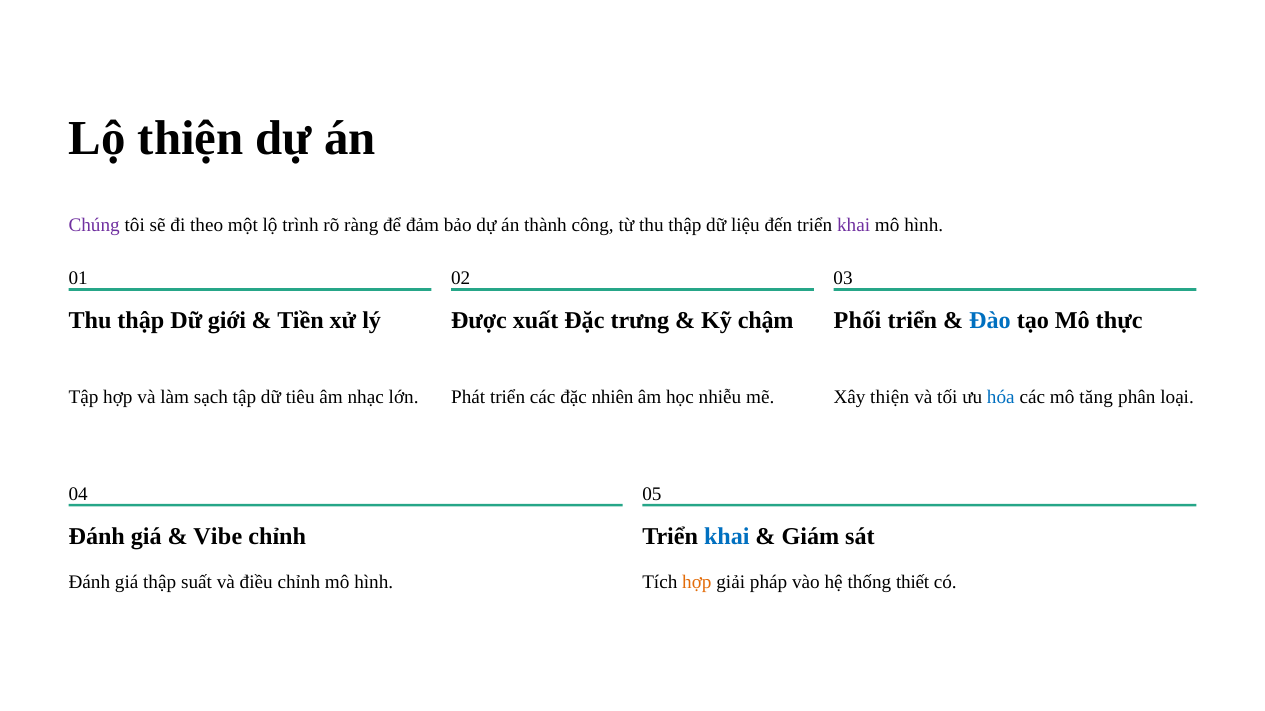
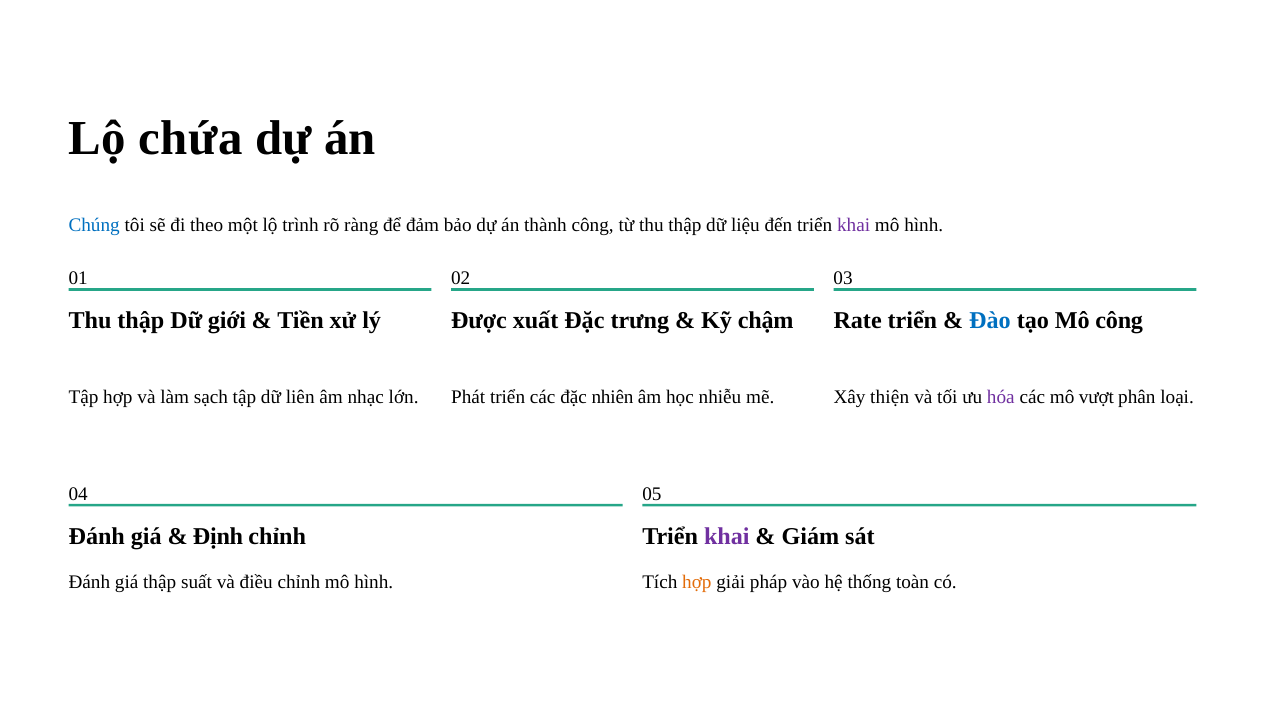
Lộ thiện: thiện -> chứa (190, 139)
Chúng colour: purple -> blue (94, 225)
Phối: Phối -> Rate (858, 321)
Mô thực: thực -> công (1119, 321)
tiêu: tiêu -> liên (300, 398)
hóa colour: blue -> purple (1001, 398)
tăng: tăng -> vượt (1096, 398)
Vibe: Vibe -> Định (218, 537)
khai colour: blue -> purple (727, 537)
thiết: thiết -> toàn (913, 583)
